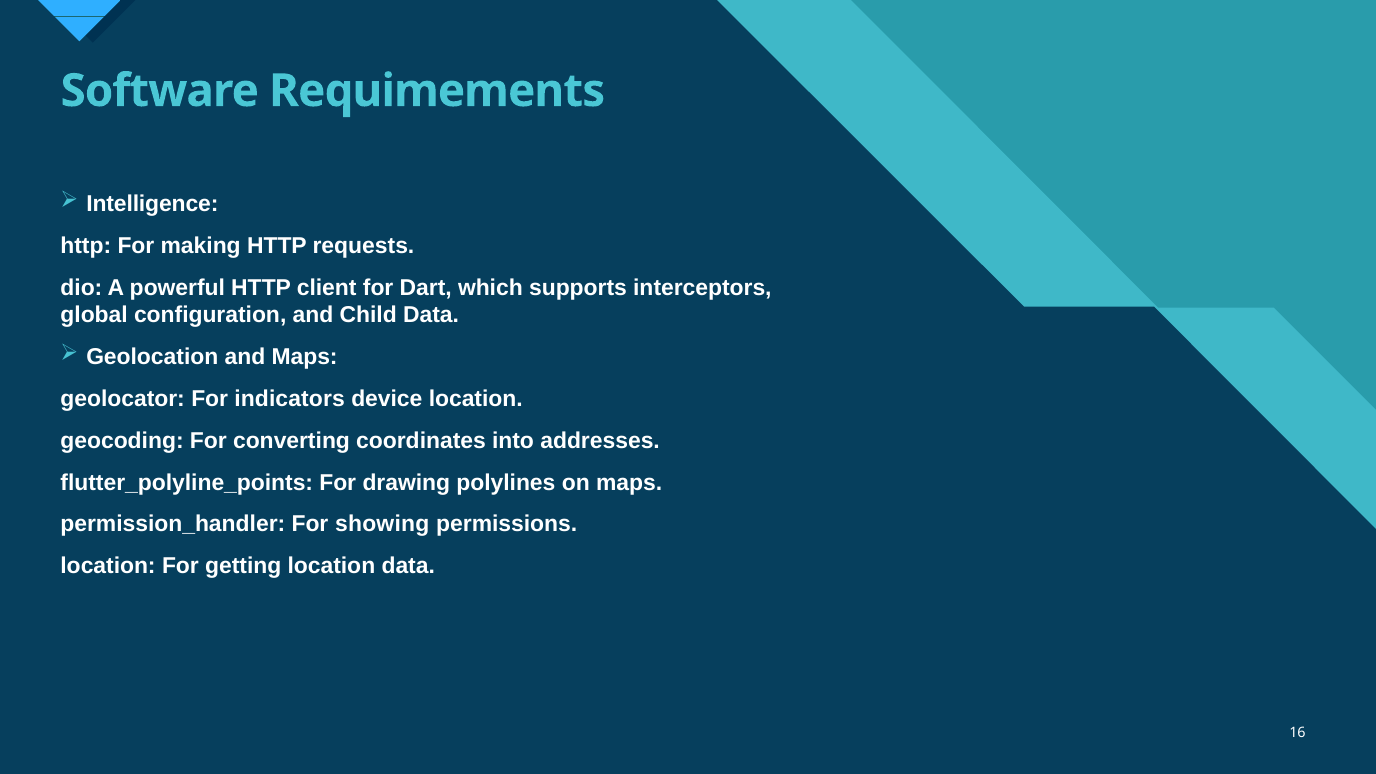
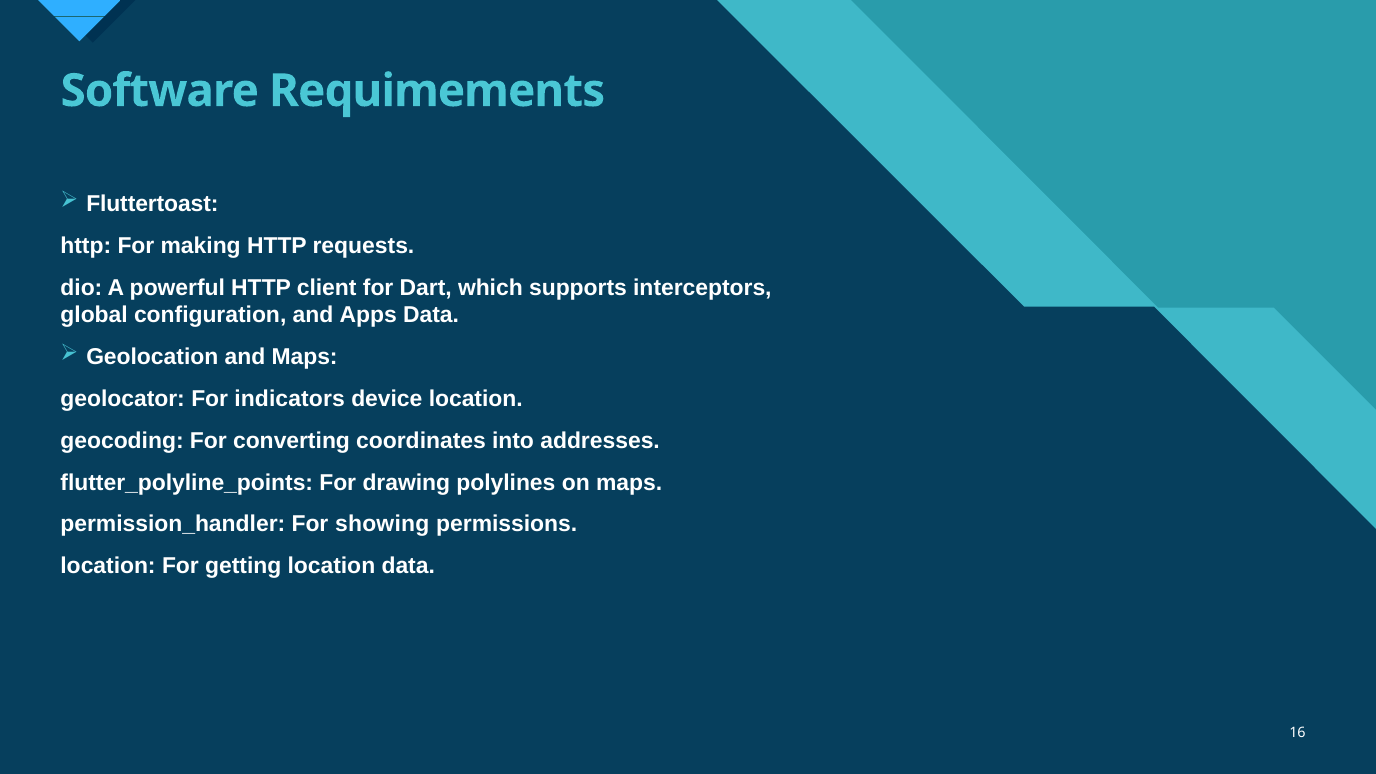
Intelligence: Intelligence -> Fluttertoast (152, 204)
Child: Child -> Apps (368, 315)
